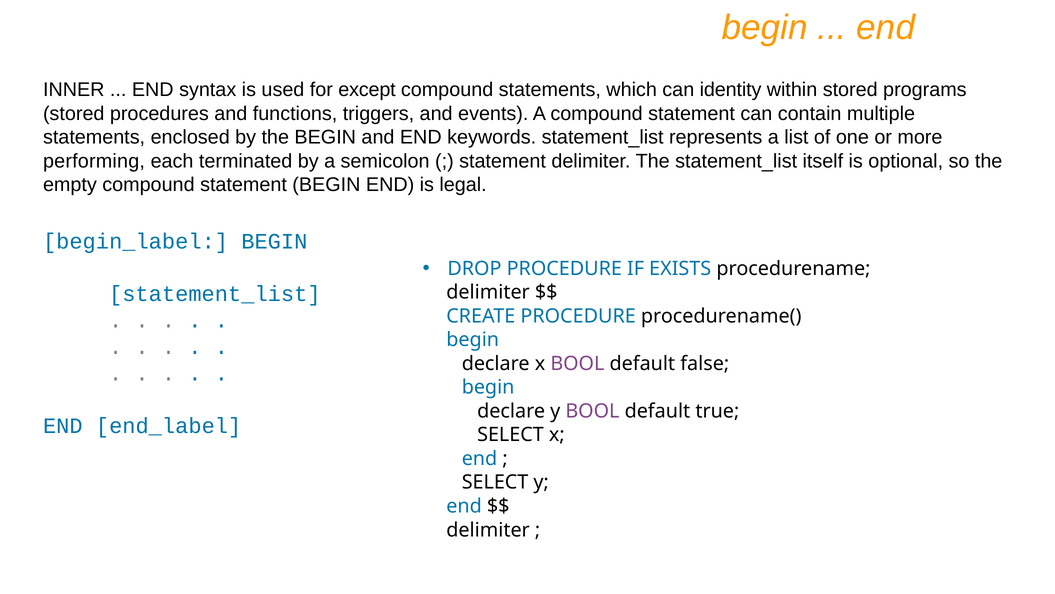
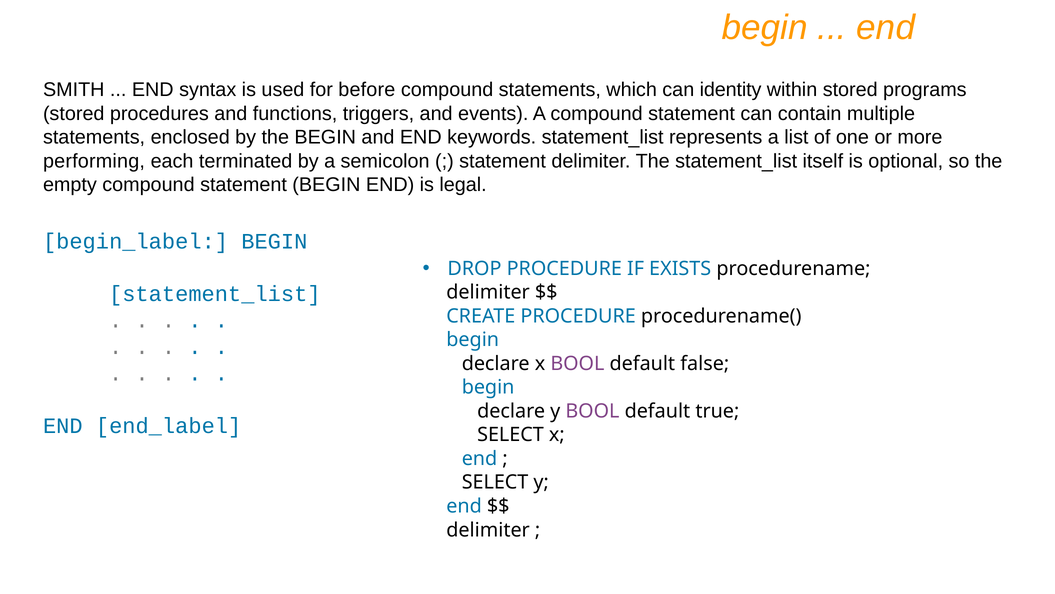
INNER: INNER -> SMITH (74, 90)
except: except -> before (367, 90)
